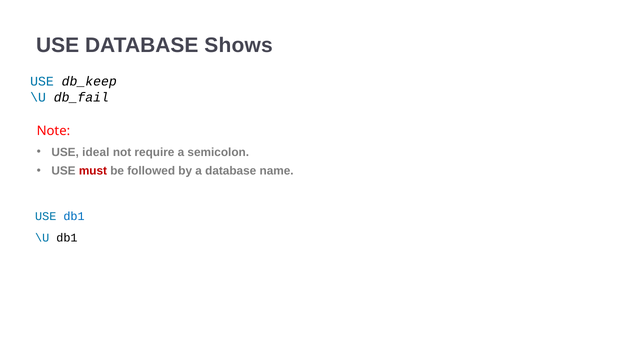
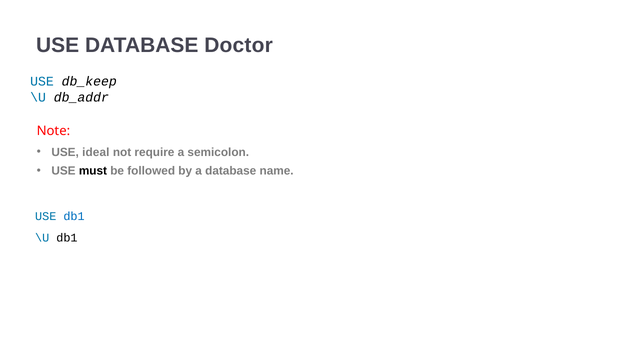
Shows: Shows -> Doctor (239, 46)
db_fail: db_fail -> db_addr (81, 97)
must colour: red -> black (93, 171)
